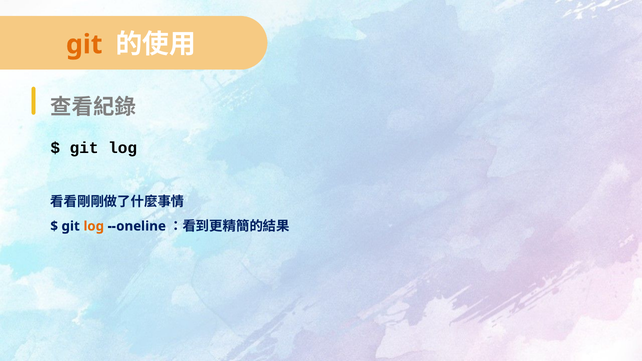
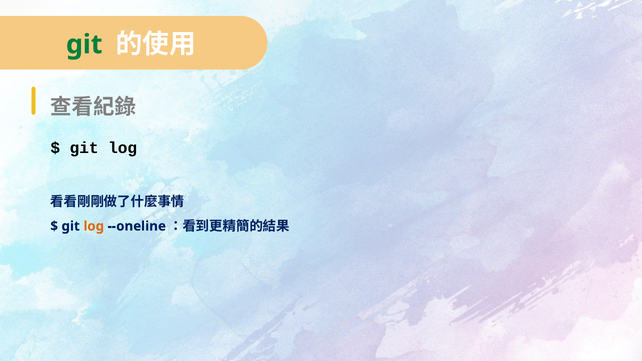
git colour: orange -> green (84, 44)
